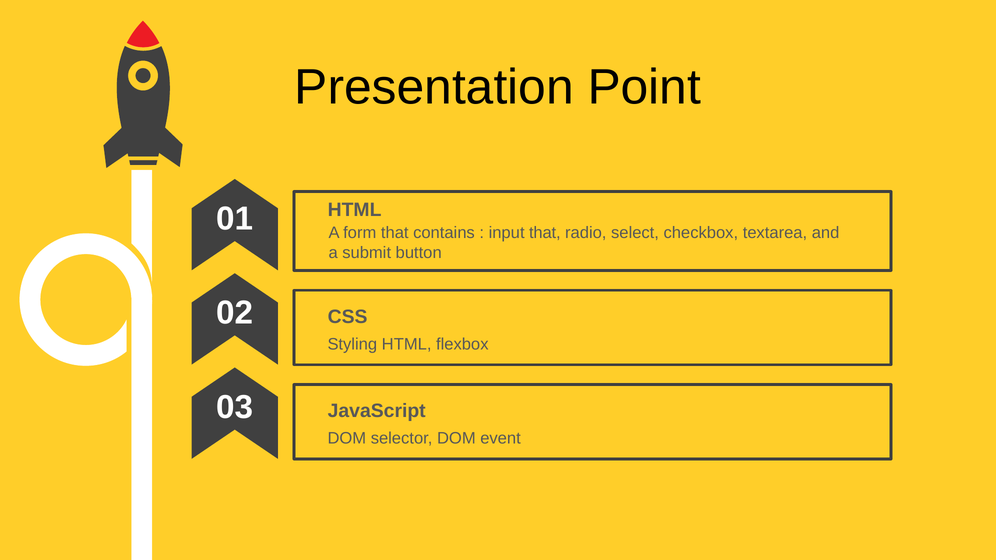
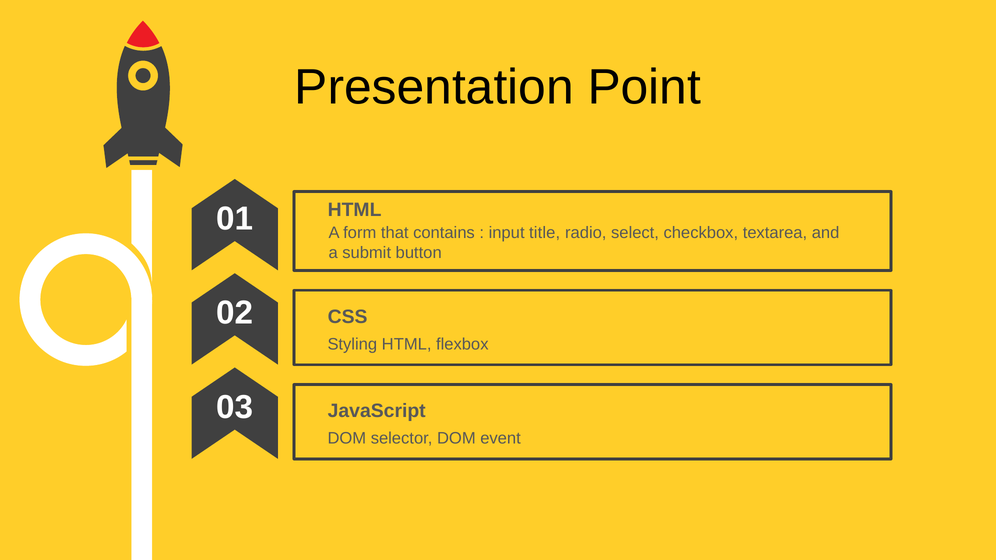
input that: that -> title (545, 233)
